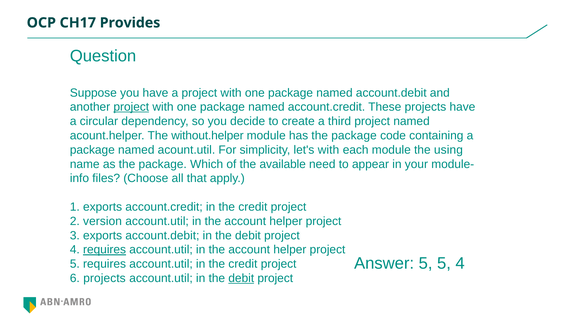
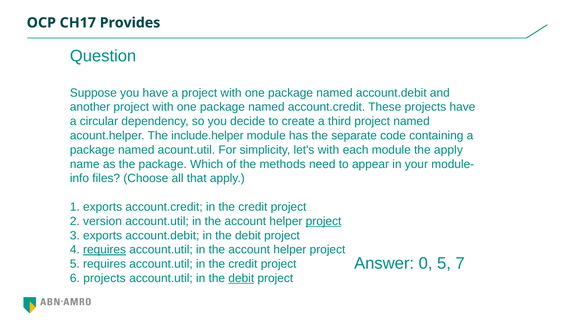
project underline: present -> none (131, 107)
without.helper: without.helper -> include.helper (207, 135)
has the package: package -> separate (354, 135)
the using: using -> apply (448, 150)
available: available -> methods (283, 164)
project underline: none -> present (324, 221)
Answer 5: 5 -> 0 (426, 263)
5 4: 4 -> 7 (460, 263)
